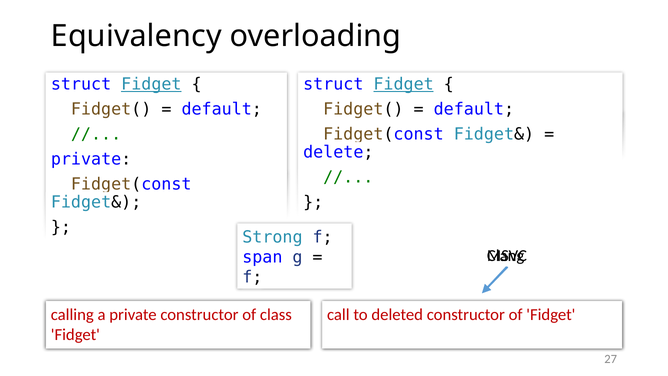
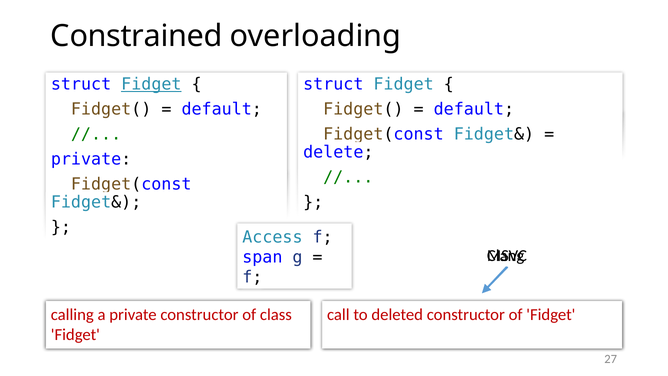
Equivalency: Equivalency -> Constrained (137, 36)
Fidget underline: present -> none (404, 84)
Strong: Strong -> Access (272, 237)
